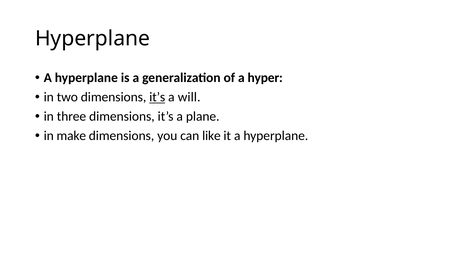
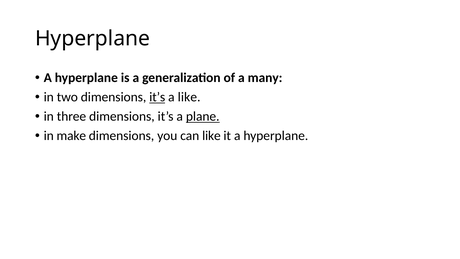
hyper: hyper -> many (265, 78)
a will: will -> like (189, 97)
plane underline: none -> present (203, 116)
